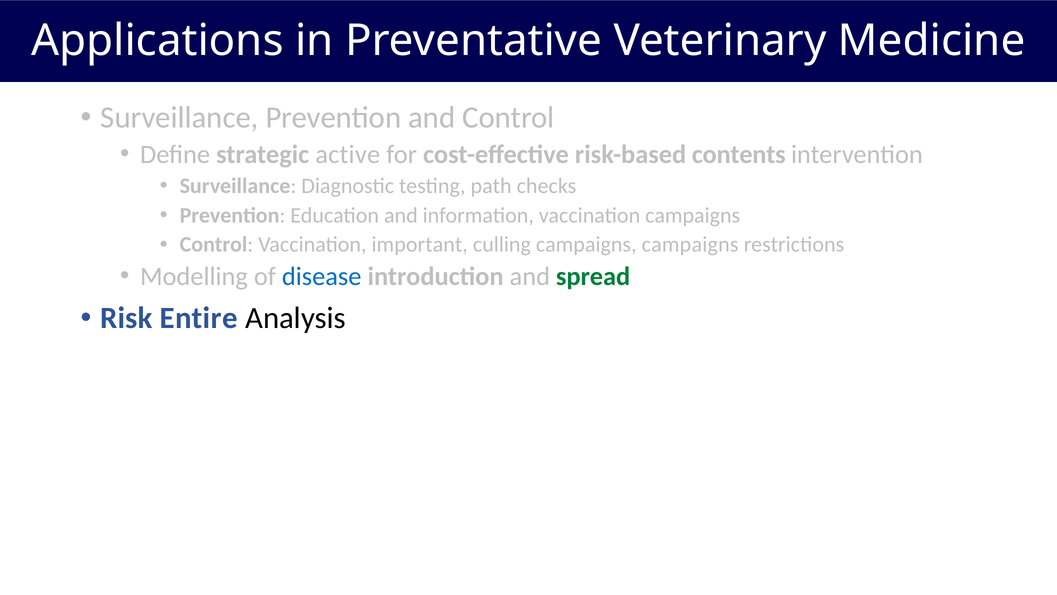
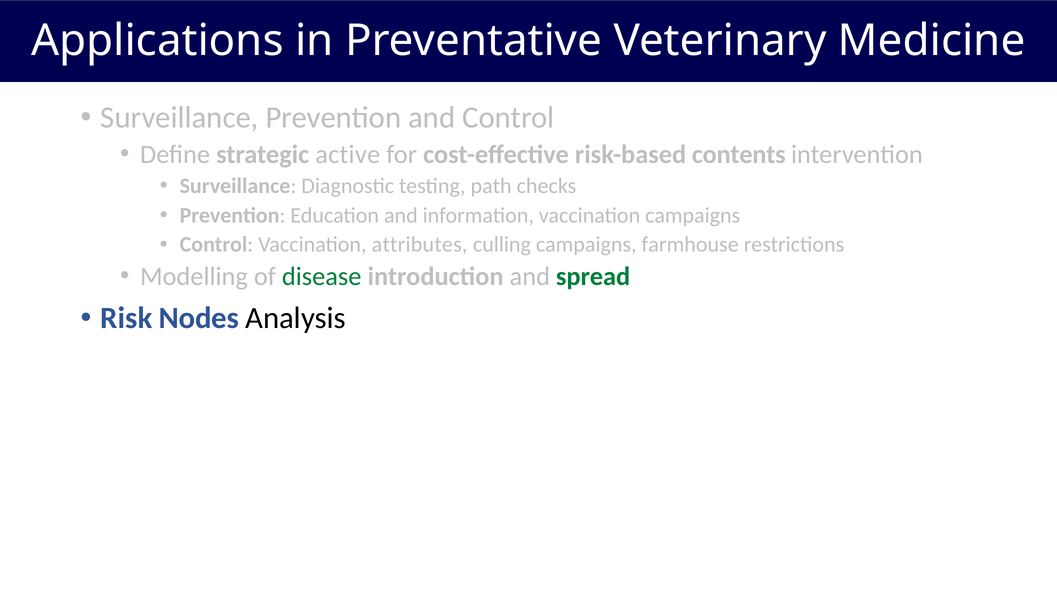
important: important -> attributes (420, 244)
campaigns campaigns: campaigns -> farmhouse (690, 244)
disease colour: blue -> green (322, 276)
Entire: Entire -> Nodes (199, 318)
